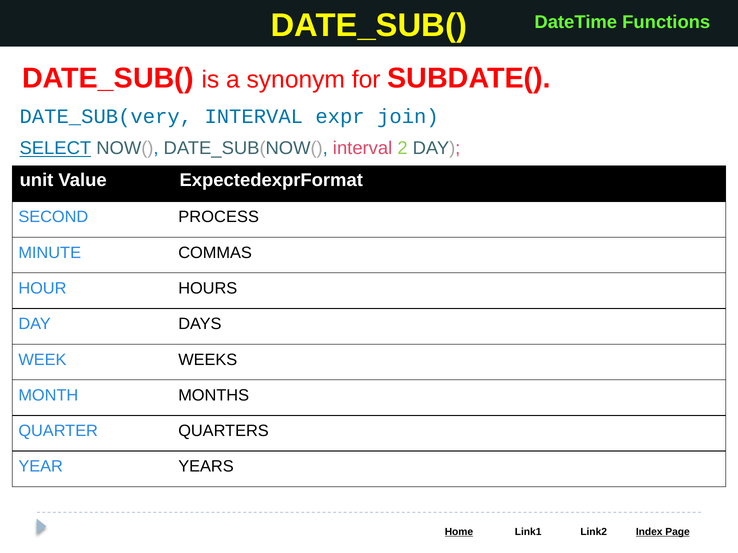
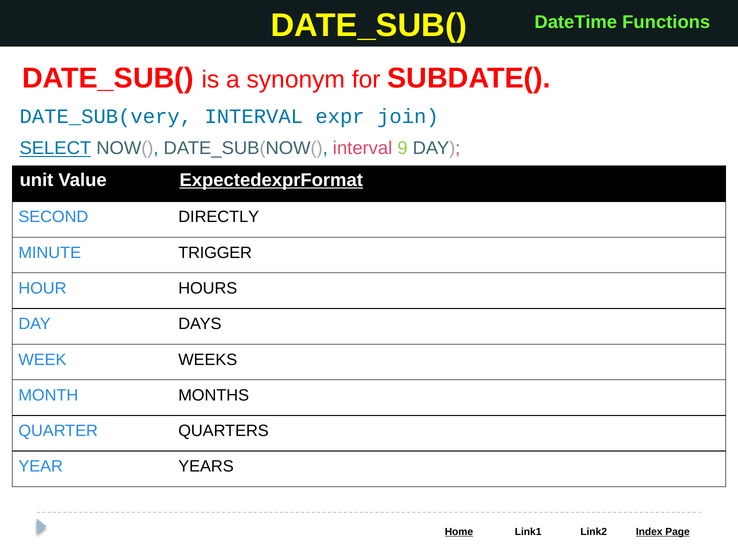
2: 2 -> 9 (403, 149)
ExpectedexprFormat underline: none -> present (271, 180)
PROCESS: PROCESS -> DIRECTLY (219, 217)
COMMAS: COMMAS -> TRIGGER (215, 253)
